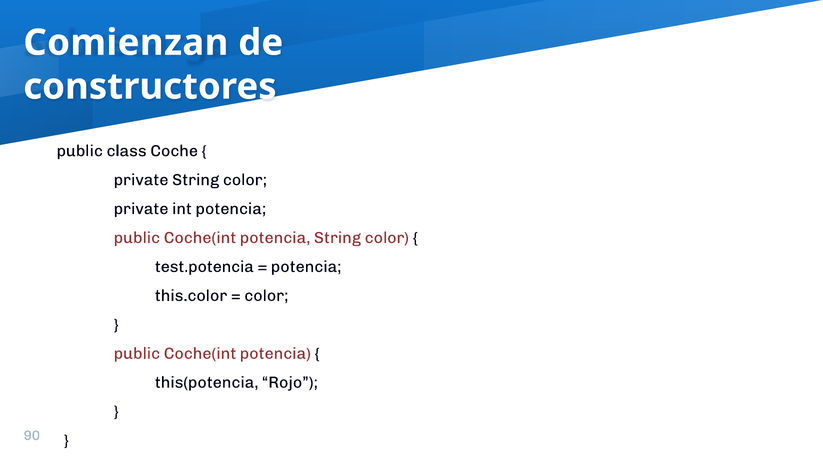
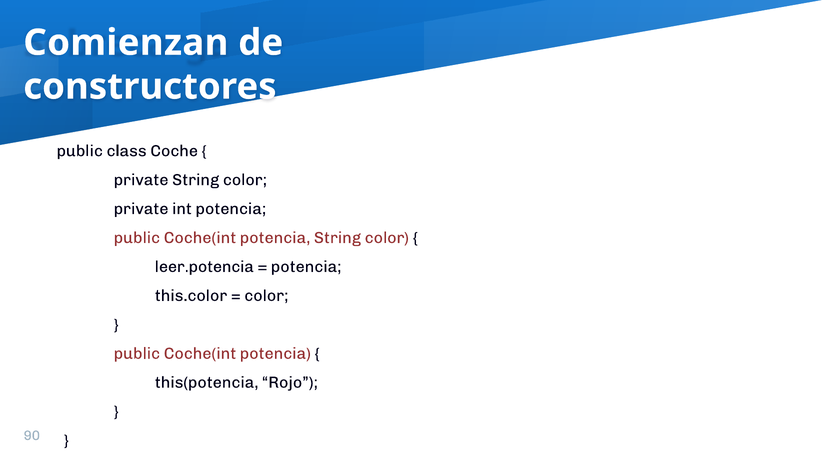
test.potencia: test.potencia -> leer.potencia (204, 267)
